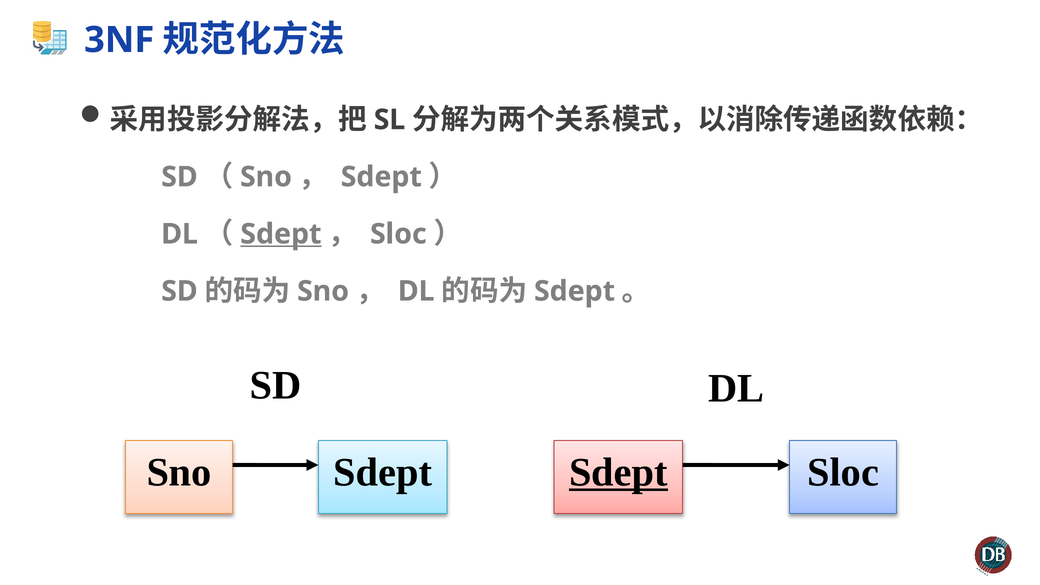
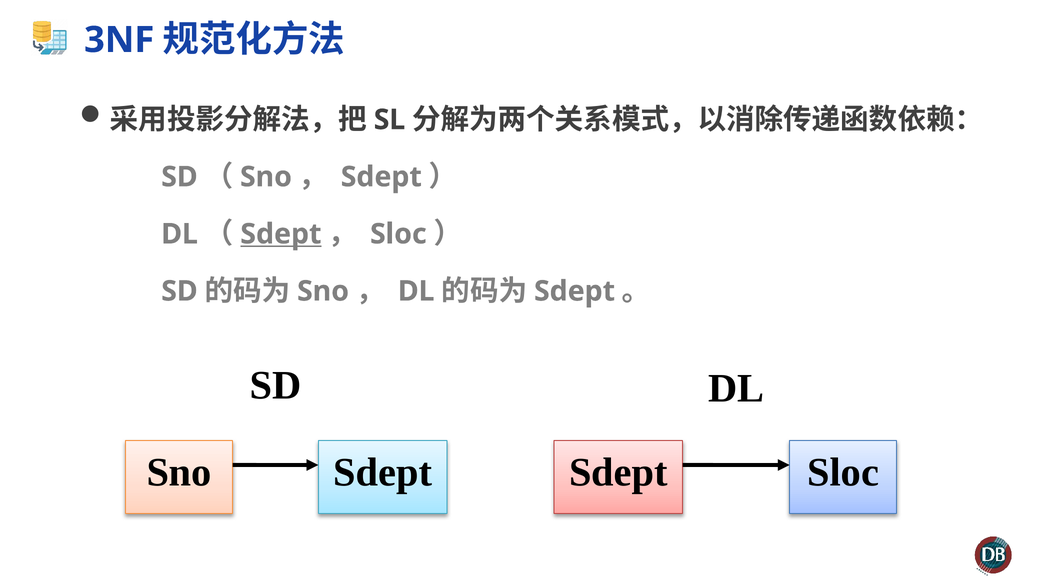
Sdept underline: present -> none (618, 472)
